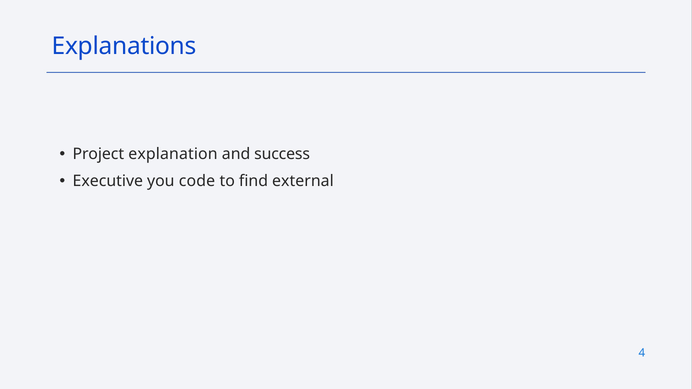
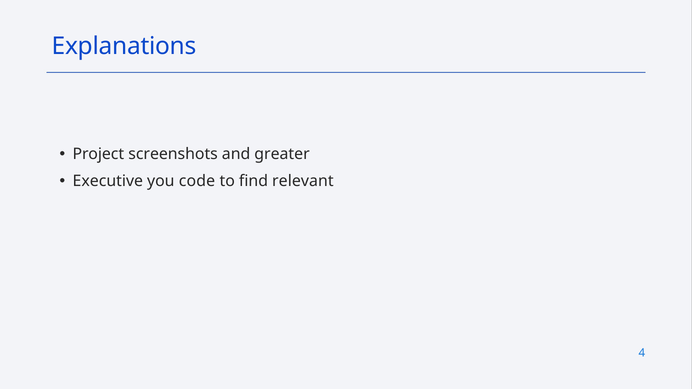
explanation: explanation -> screenshots (173, 154)
success: success -> greater (282, 154)
external: external -> relevant (303, 181)
